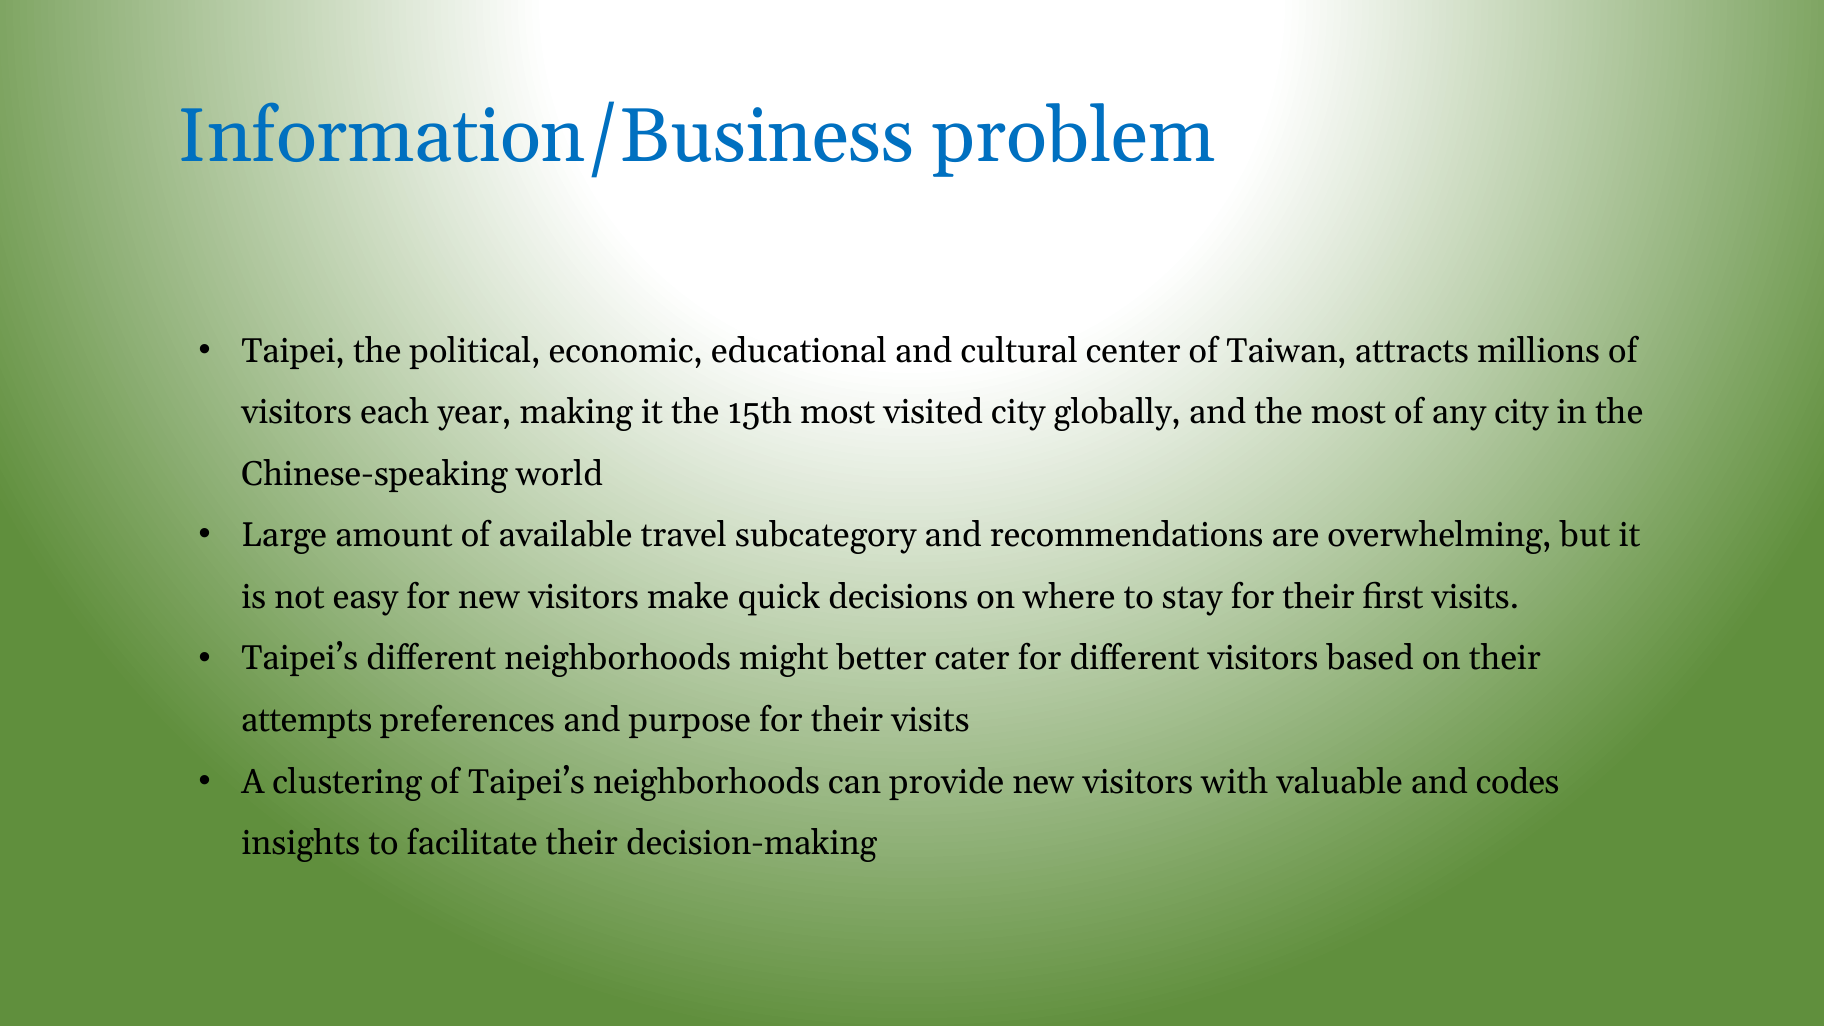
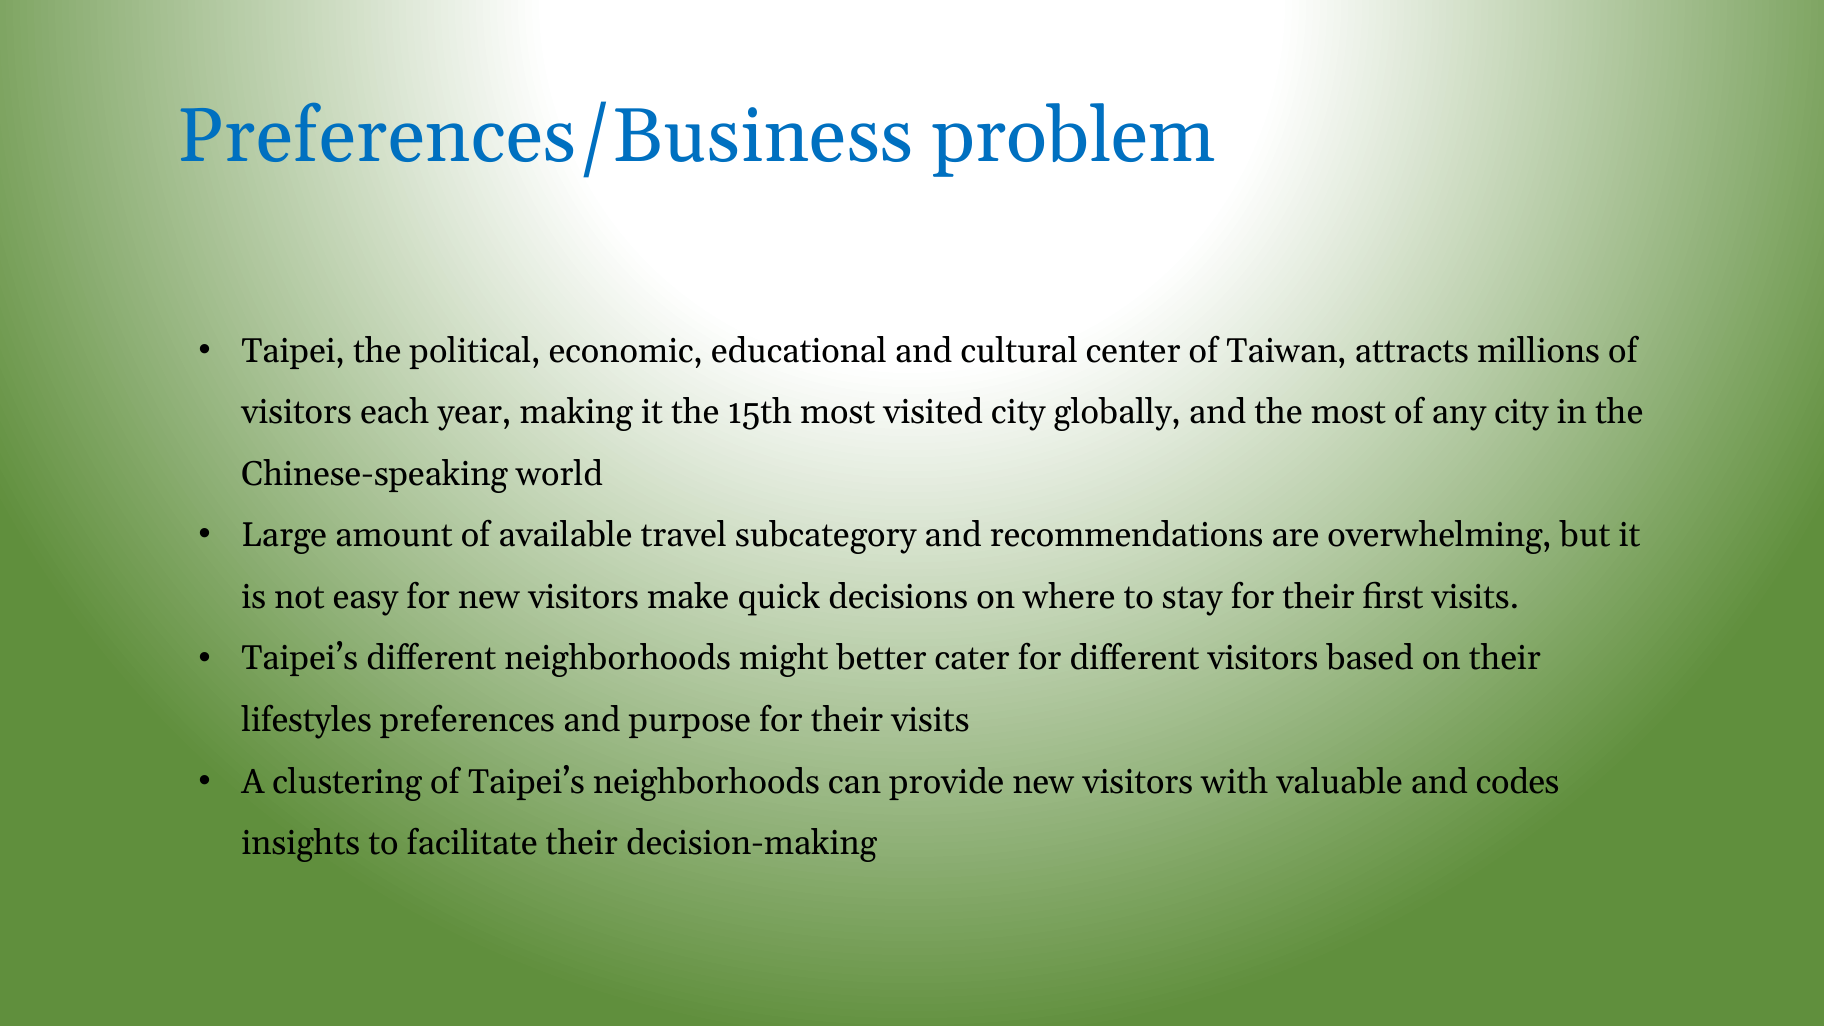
Information/Business: Information/Business -> Preferences/Business (546, 136)
attempts: attempts -> lifestyles (307, 720)
